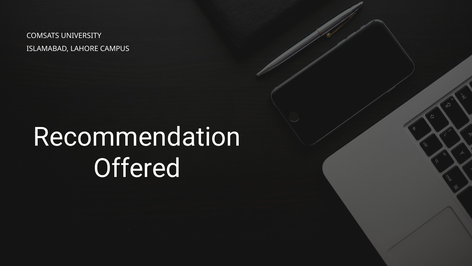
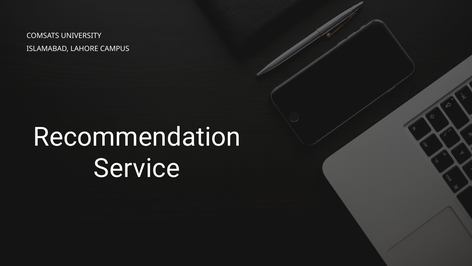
Offered: Offered -> Service (137, 168)
